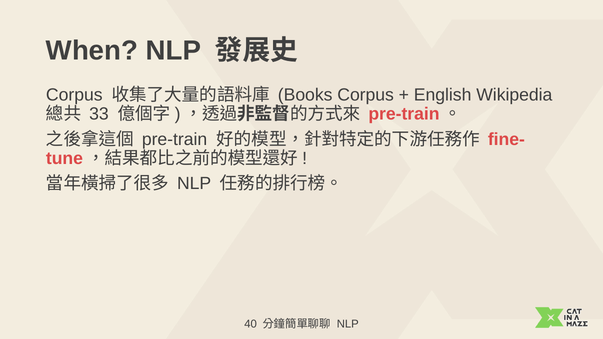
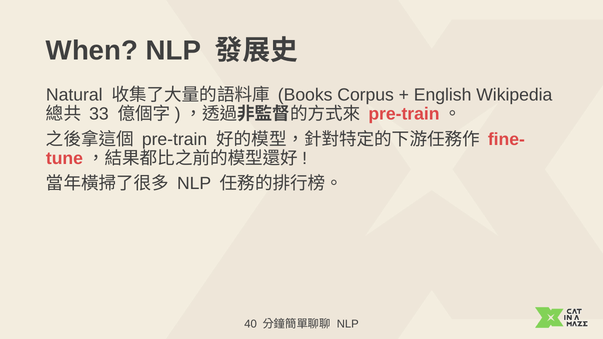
Corpus: Corpus -> Natural (74, 95)
